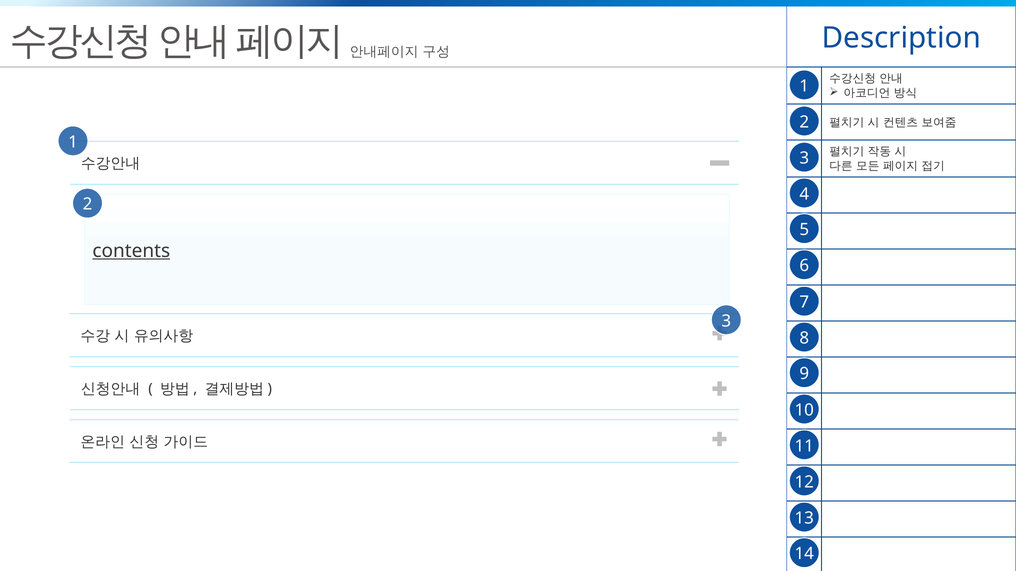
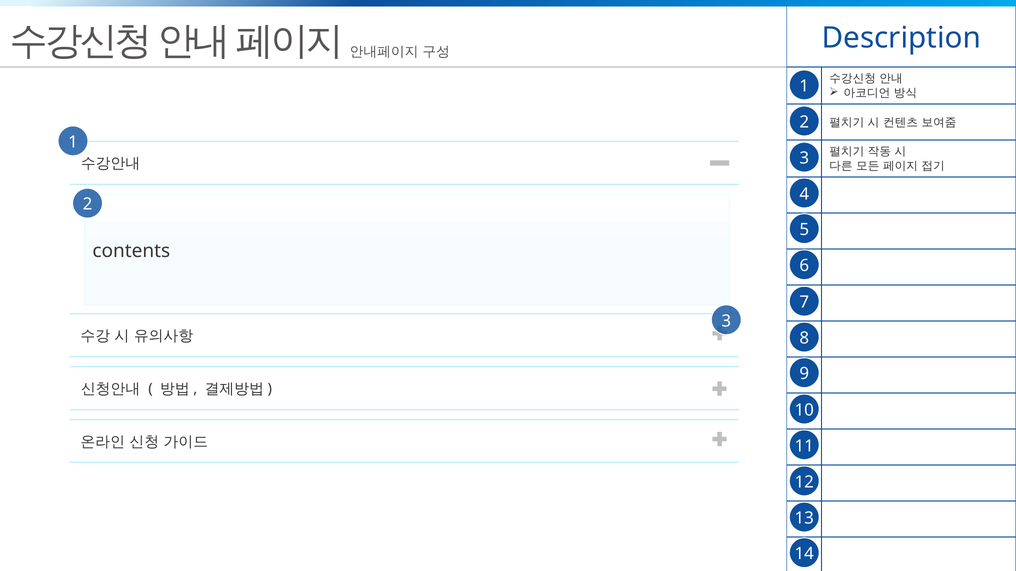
contents underline: present -> none (131, 251)
